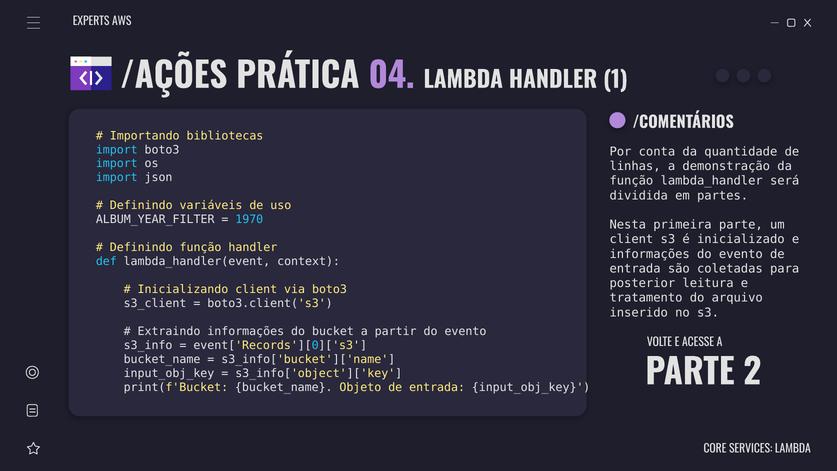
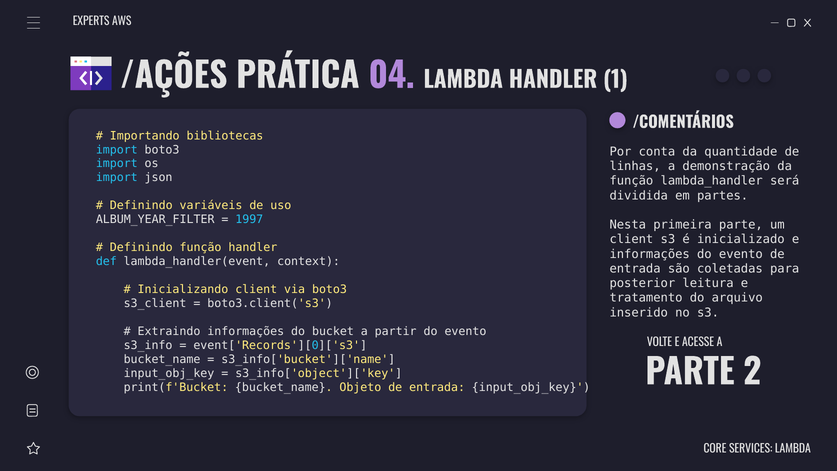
1970: 1970 -> 1997 (249, 219)
